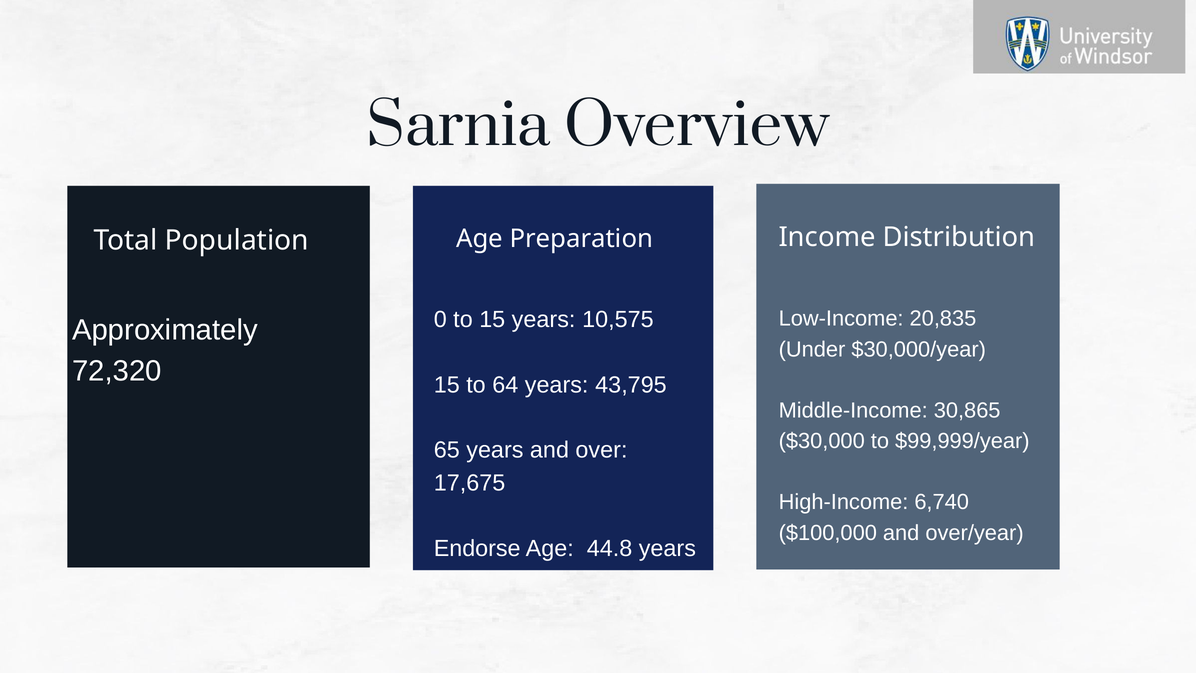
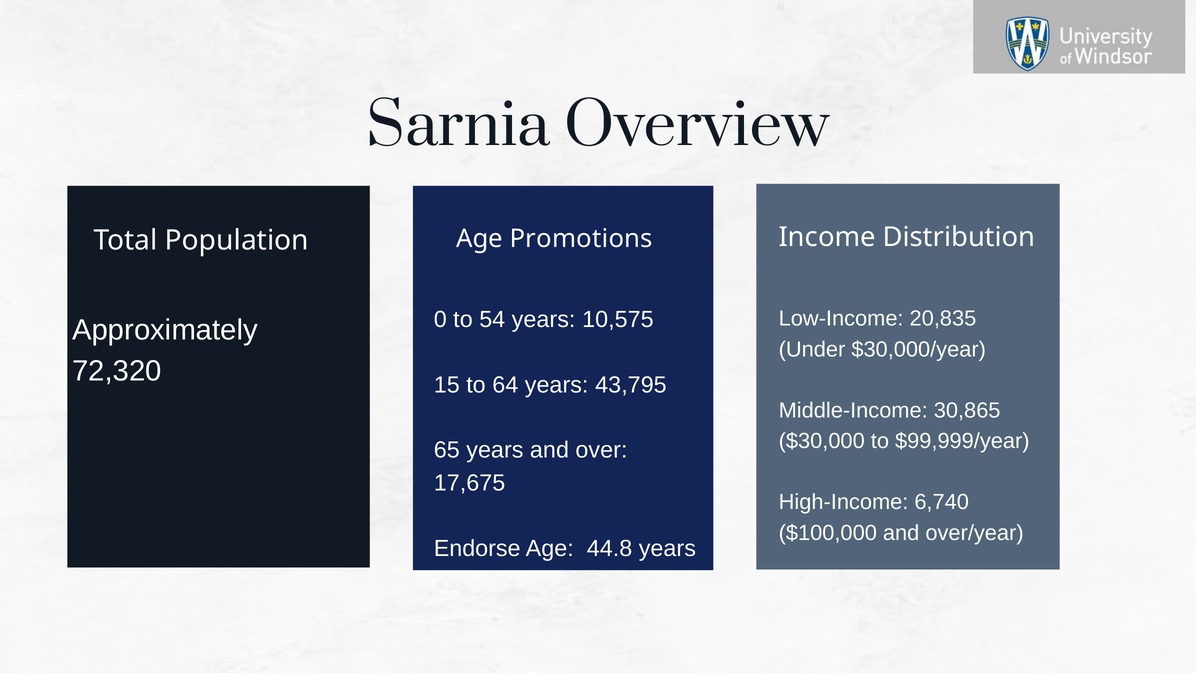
Preparation: Preparation -> Promotions (581, 239)
to 15: 15 -> 54 (492, 319)
